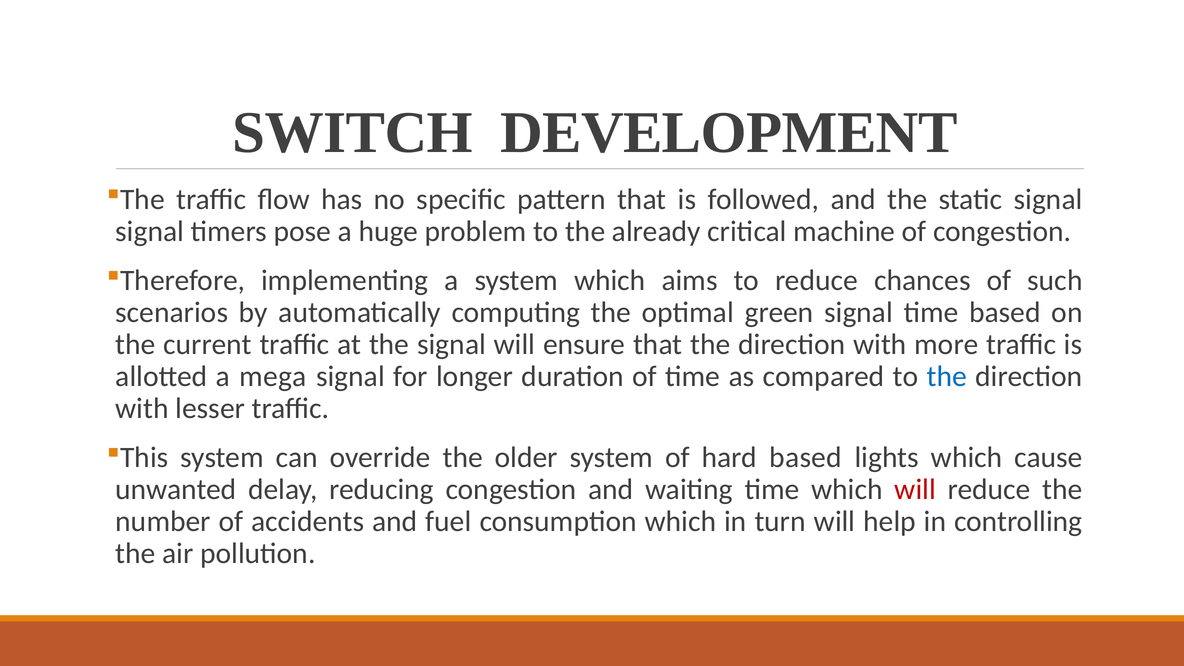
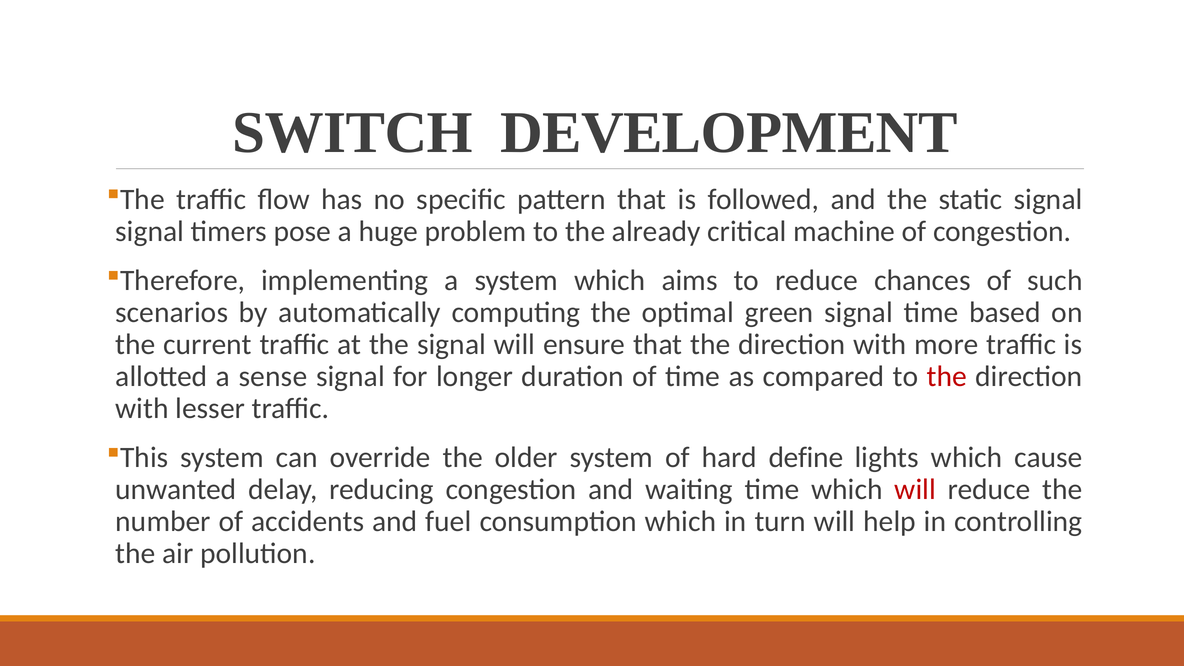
mega: mega -> sense (273, 377)
the colour: blue -> red (947, 377)
hard based: based -> define (806, 458)
